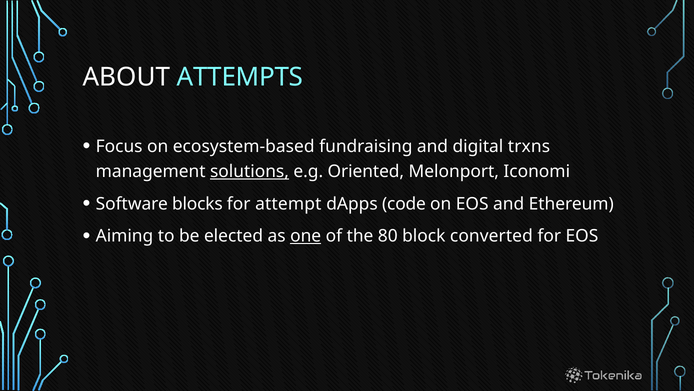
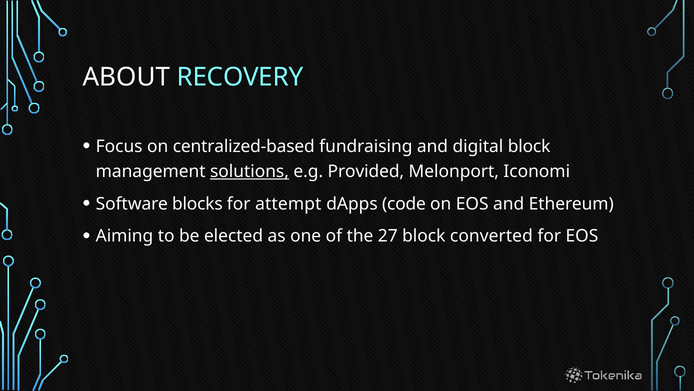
ATTEMPTS: ATTEMPTS -> RECOVERY (240, 77)
ecosystem-based: ecosystem-based -> centralized-based (244, 146)
digital trxns: trxns -> block (529, 146)
Oriented: Oriented -> Provided (366, 171)
one underline: present -> none (306, 236)
80: 80 -> 27 (388, 236)
